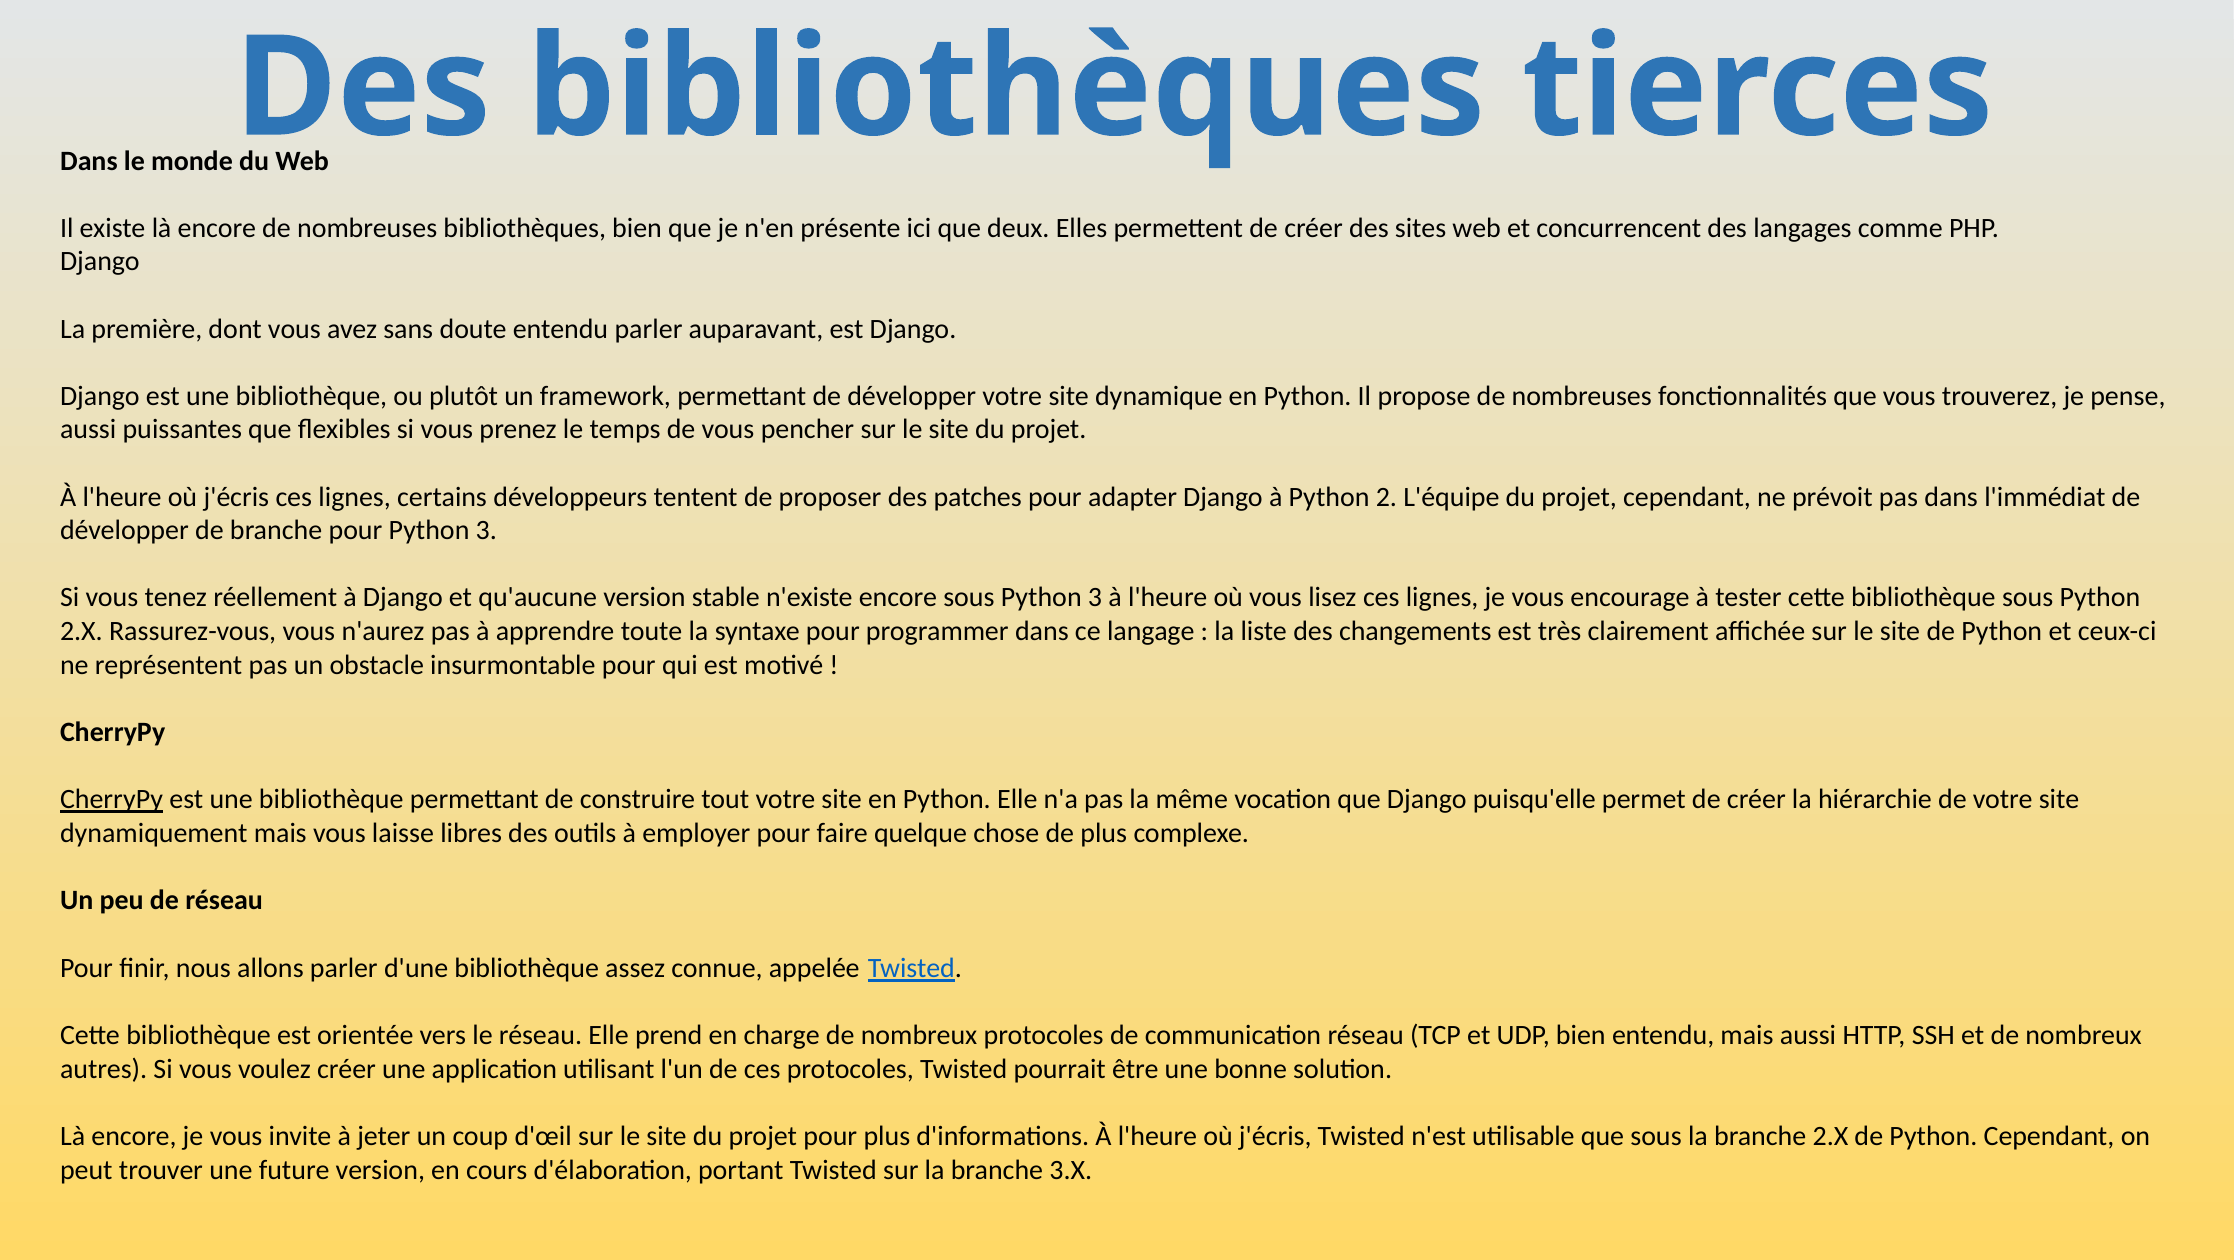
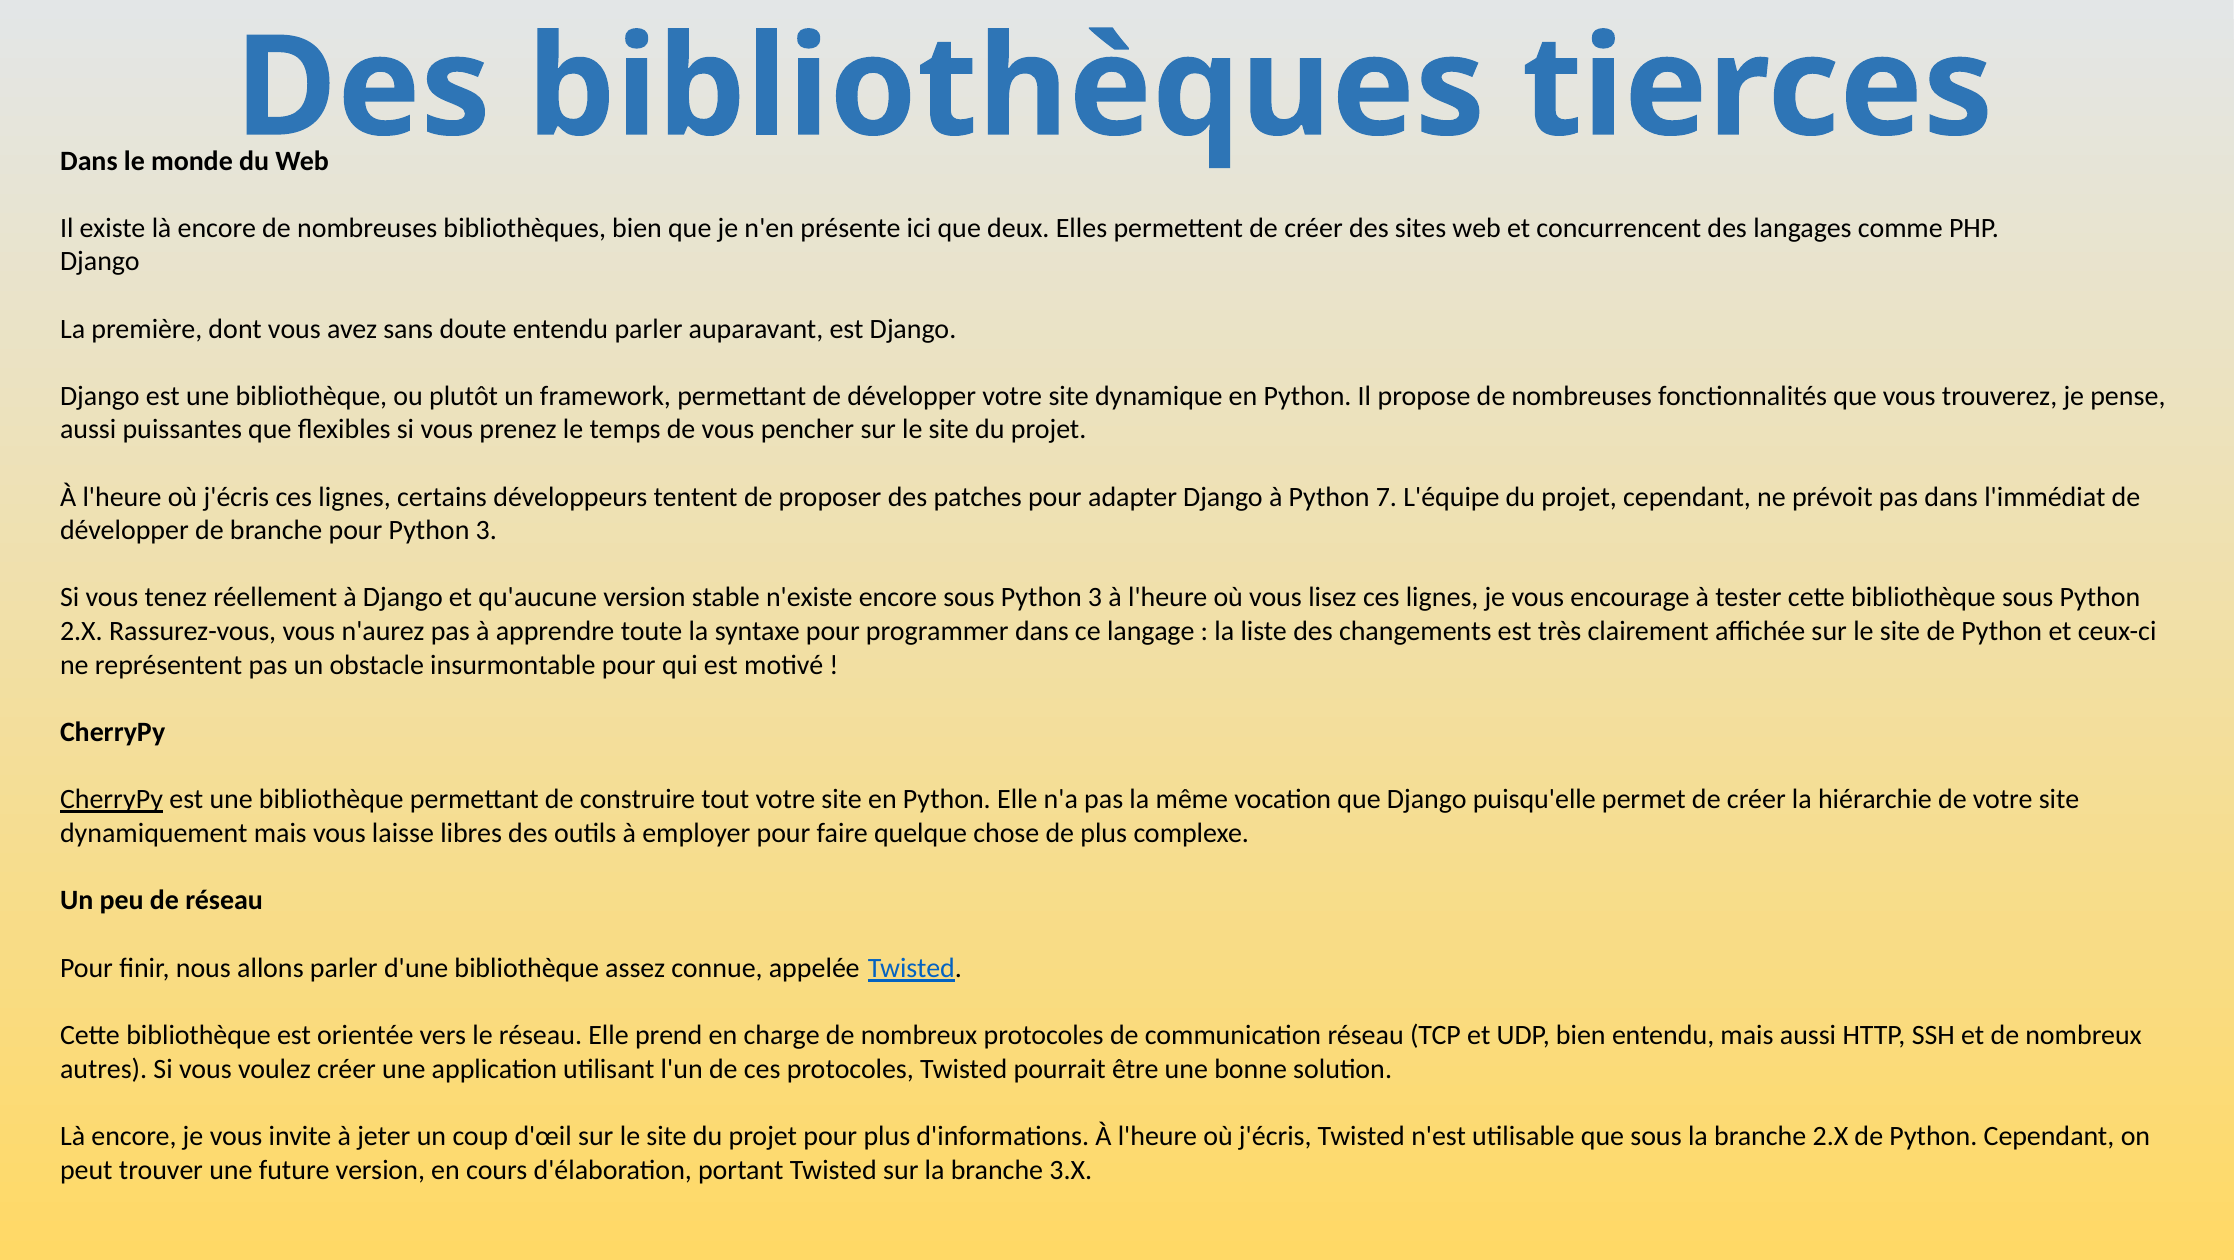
2: 2 -> 7 (1386, 497)
